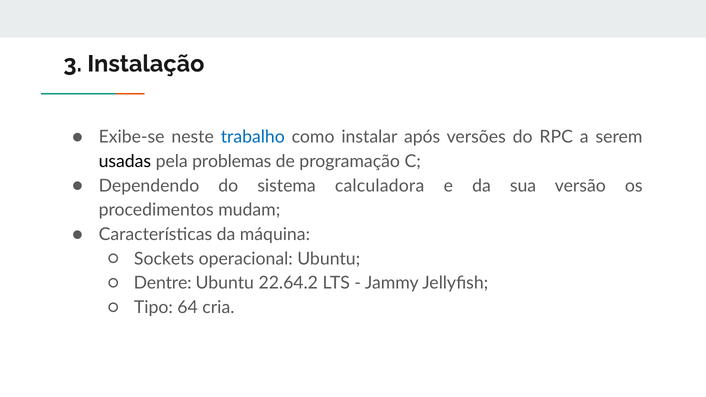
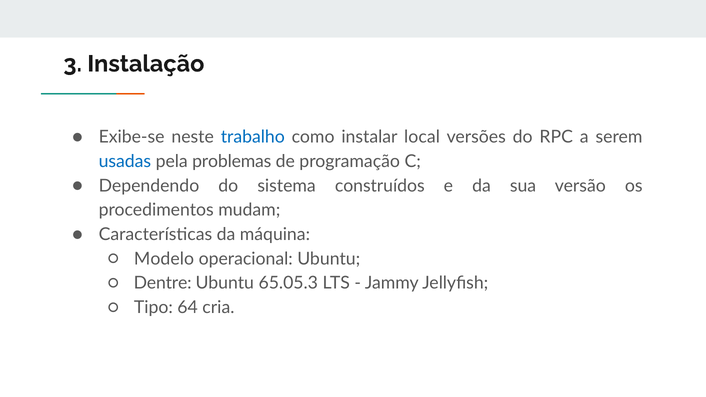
após: após -> local (422, 137)
usadas colour: black -> blue (125, 161)
calculadora: calculadora -> construídos (380, 186)
Sockets: Sockets -> Modelo (164, 259)
22.64.2: 22.64.2 -> 65.05.3 (288, 283)
